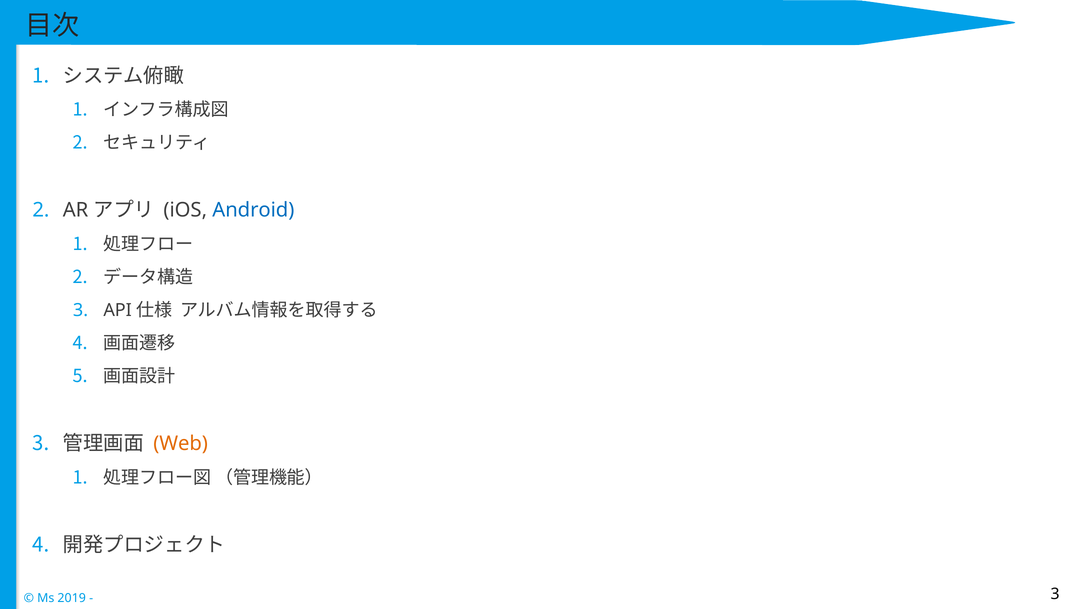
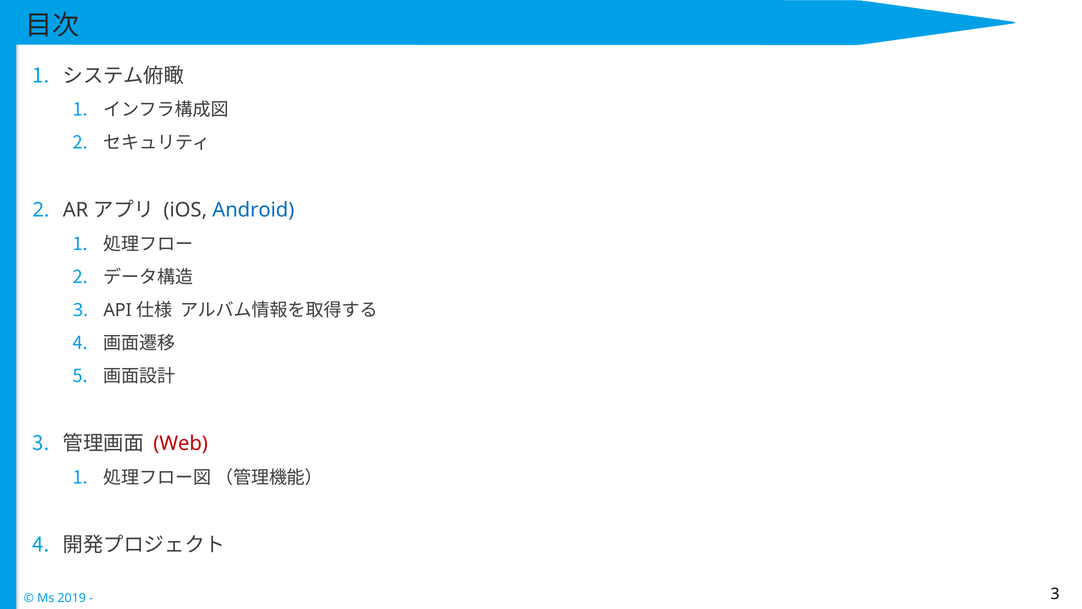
Web colour: orange -> red (181, 443)
